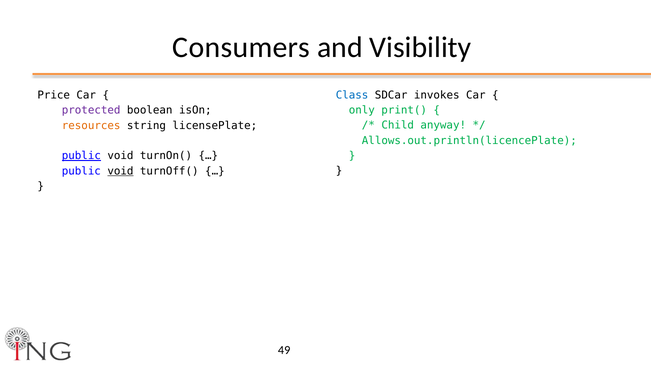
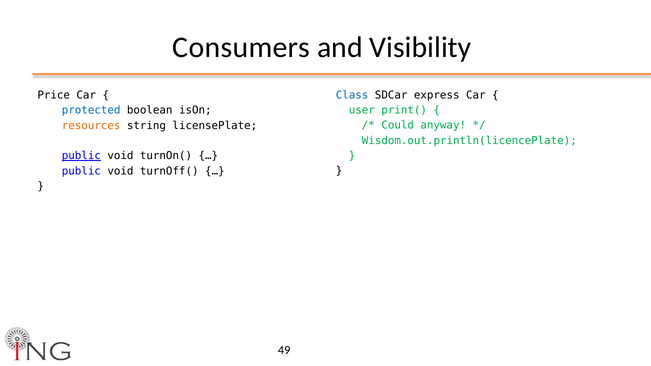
invokes: invokes -> express (437, 95)
only: only -> user (362, 110)
protected colour: purple -> blue (91, 110)
Child: Child -> Could (398, 125)
Allows.out.println(licencePlate: Allows.out.println(licencePlate -> Wisdom.out.println(licencePlate (469, 141)
void underline: present -> none (120, 171)
